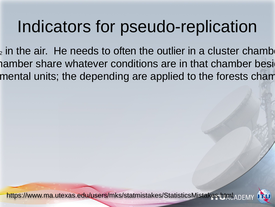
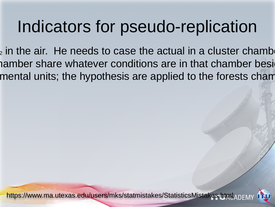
often: often -> case (125, 51)
outlier: outlier -> actual (171, 51)
depending: depending -> hypothesis (105, 76)
